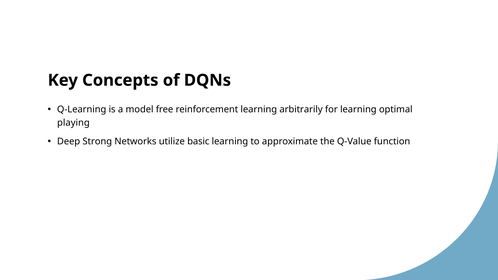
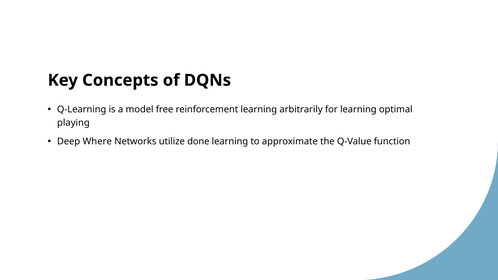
Strong: Strong -> Where (97, 142)
basic: basic -> done (198, 142)
